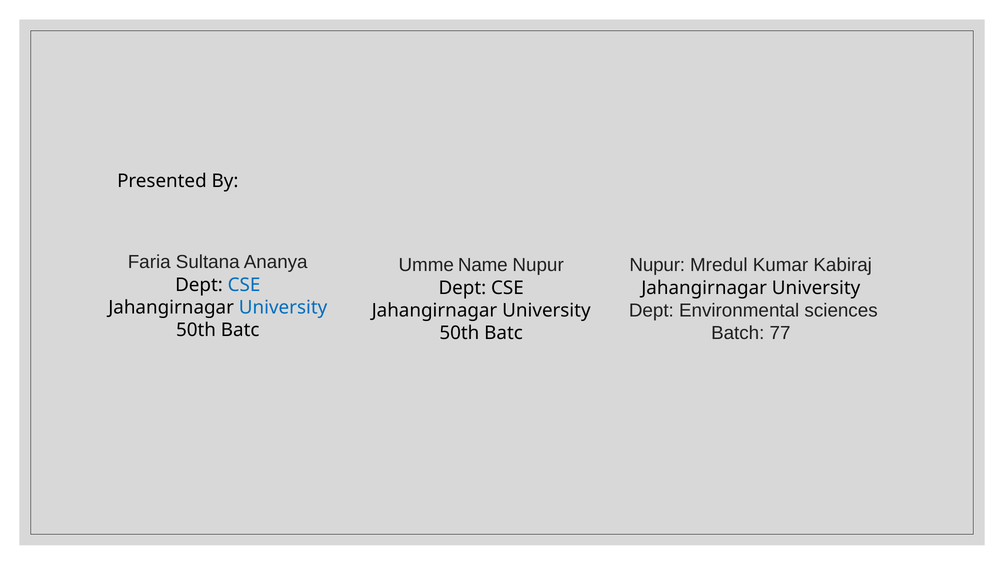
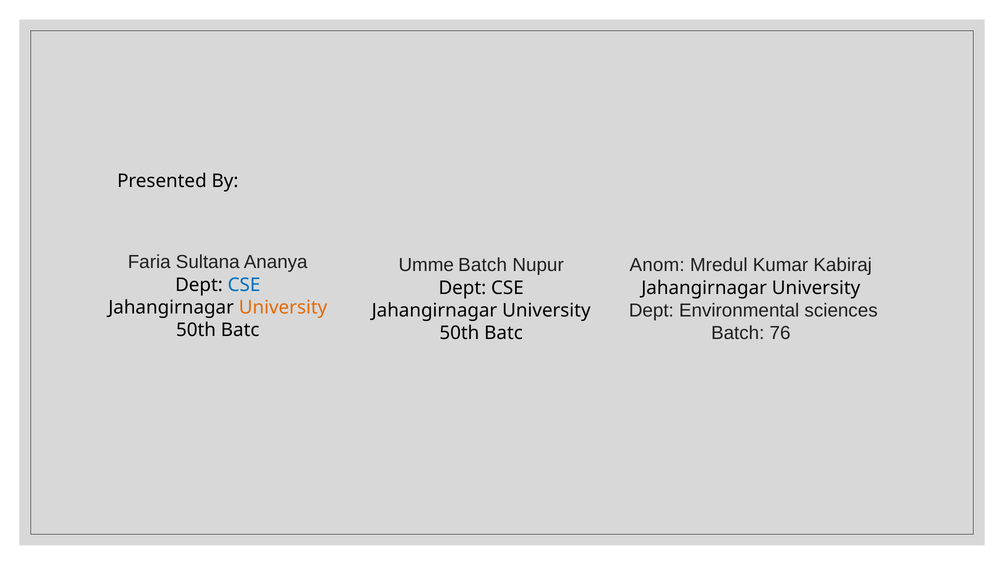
Umme Name: Name -> Batch (483, 265)
Nupur: Nupur -> Anom (657, 265)
University colour: blue -> orange (283, 307)
77: 77 -> 76 (780, 333)
